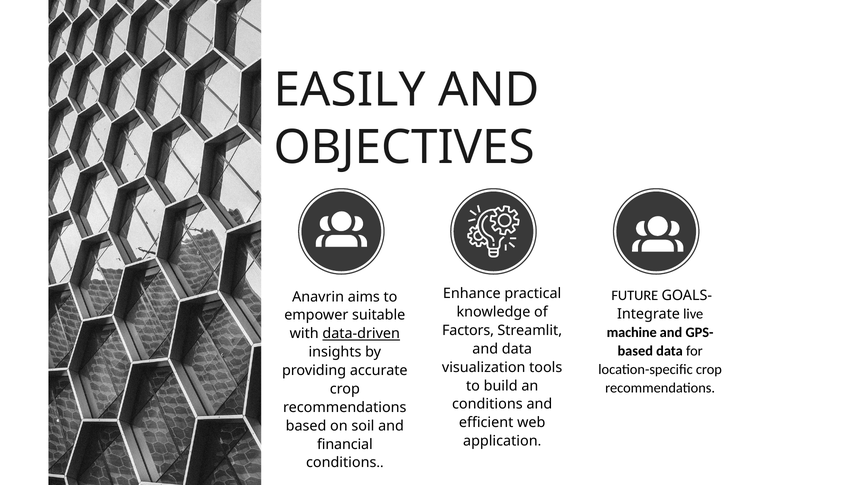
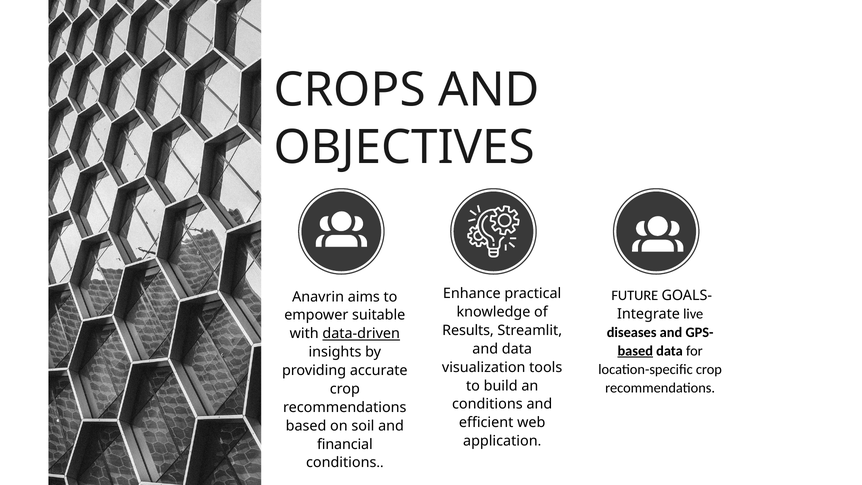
EASILY: EASILY -> CROPS (350, 90)
Factors: Factors -> Results (468, 330)
machine: machine -> diseases (632, 332)
based underline: none -> present (635, 351)
